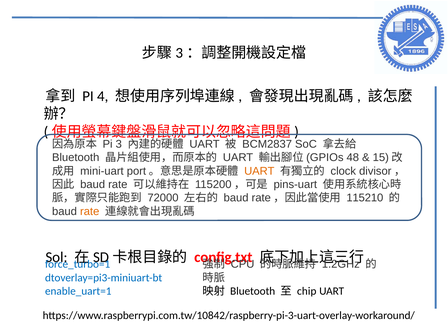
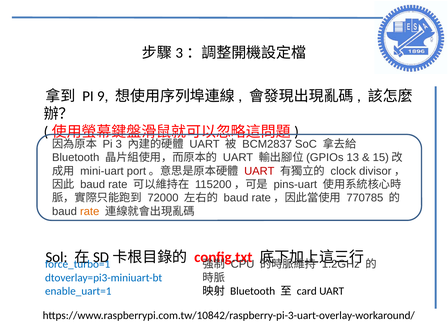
4: 4 -> 9 (103, 96)
48: 48 -> 13 (353, 158)
UART colour: orange -> red (259, 171)
115210: 115210 -> 770785 (365, 198)
chip: chip -> card (307, 291)
